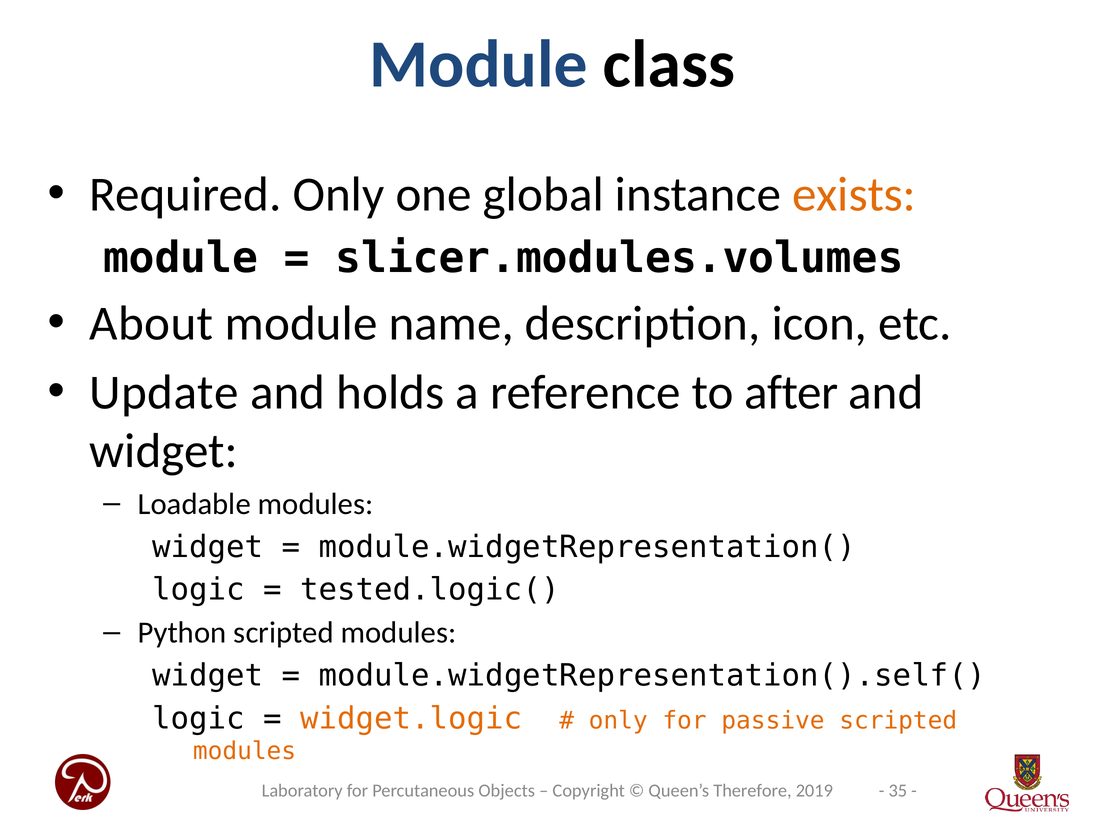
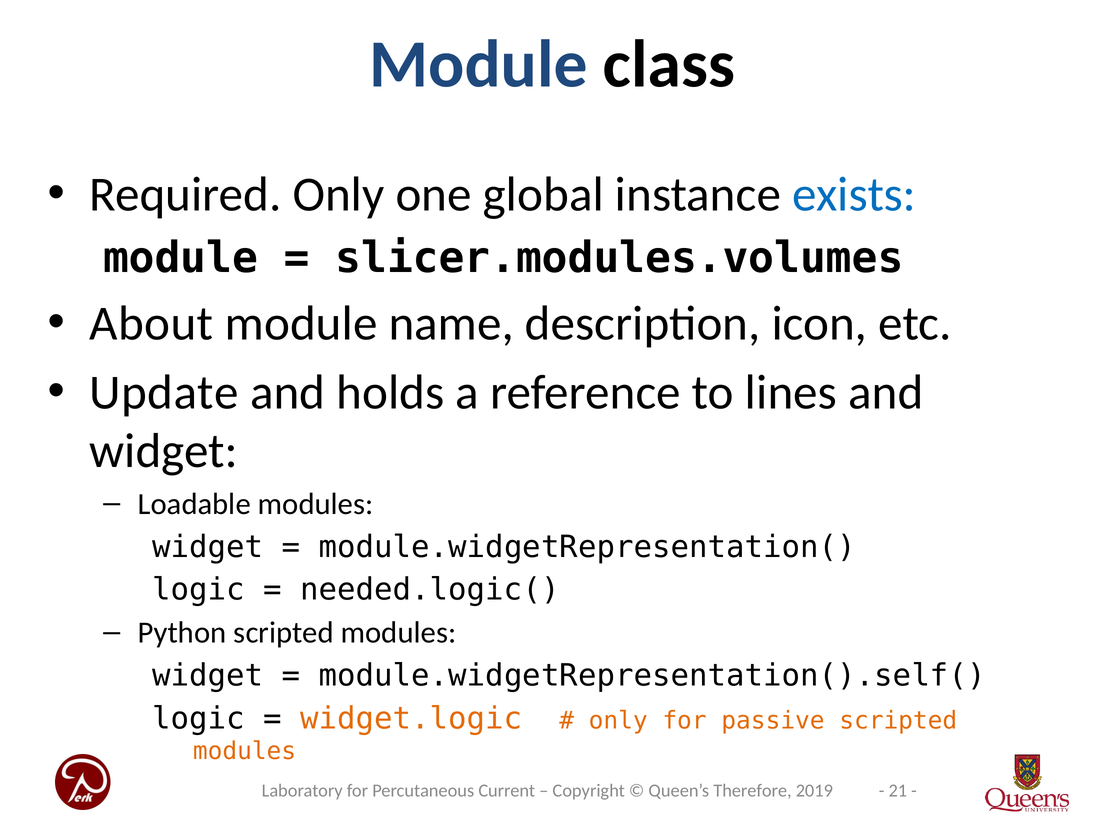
exists colour: orange -> blue (854, 195)
after: after -> lines (791, 393)
tested.logic(: tested.logic( -> needed.logic( (430, 590)
35: 35 -> 21 (898, 791)
Objects: Objects -> Current (507, 791)
